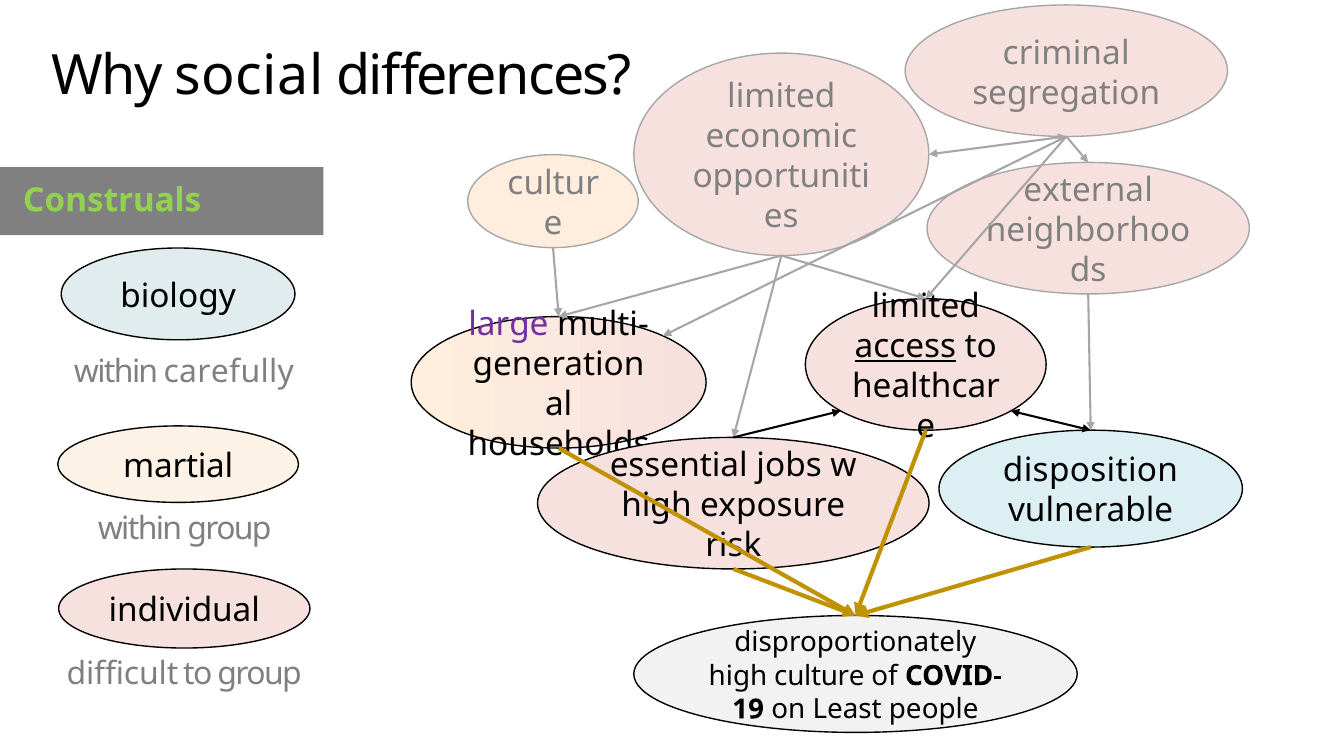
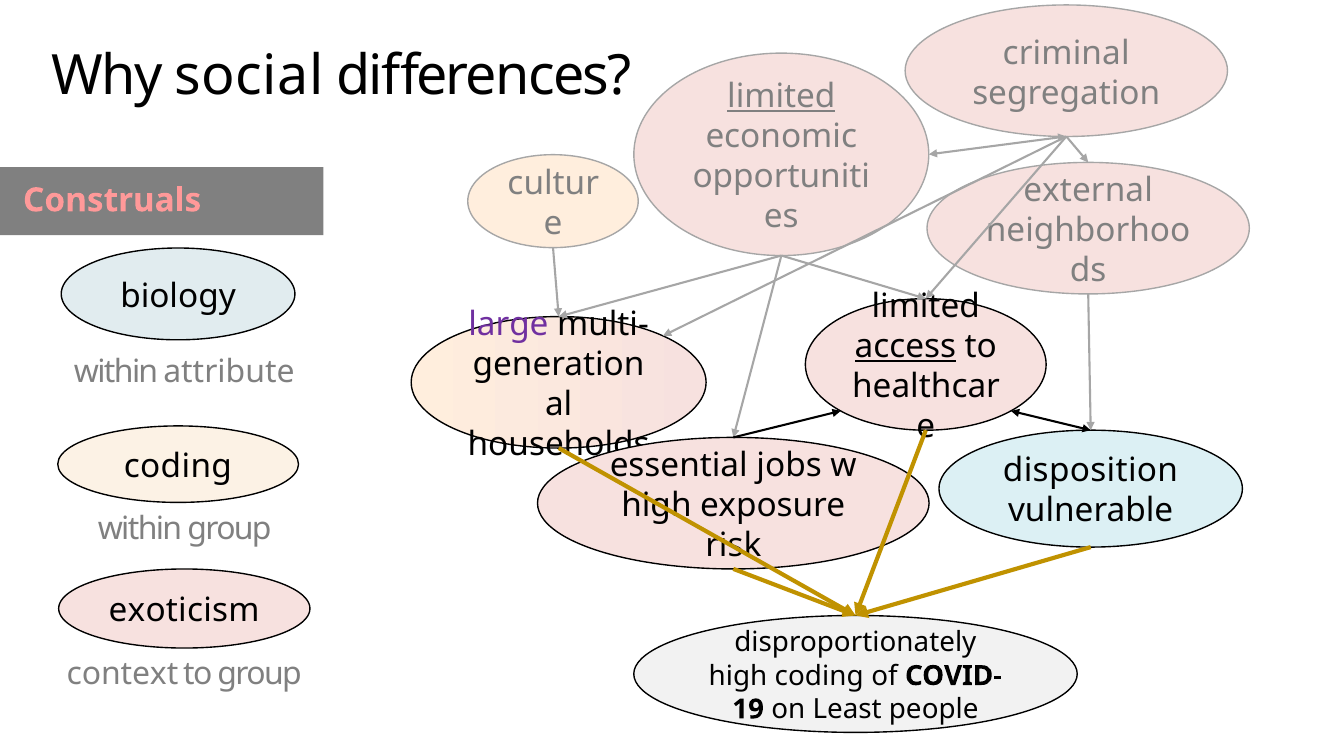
limited underline: none -> present (781, 97)
Construals colour: light green -> pink (112, 200)
carefully: carefully -> attribute (229, 372)
martial: martial -> coding (178, 467)
individual: individual -> exoticism (184, 611)
difficult: difficult -> context (122, 675)
high culture: culture -> coding (819, 676)
